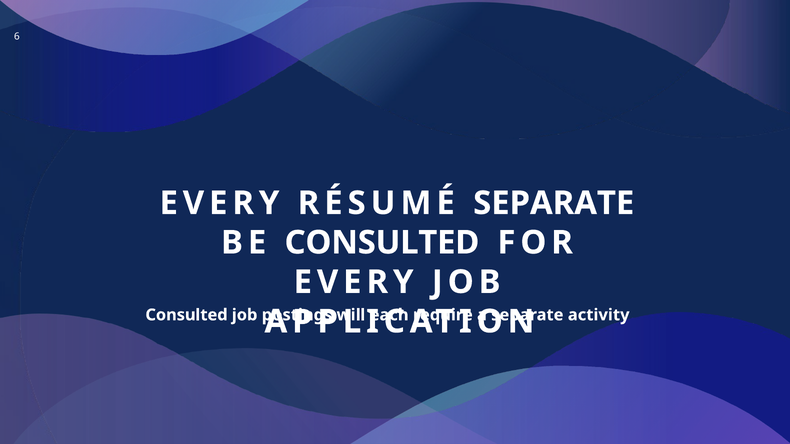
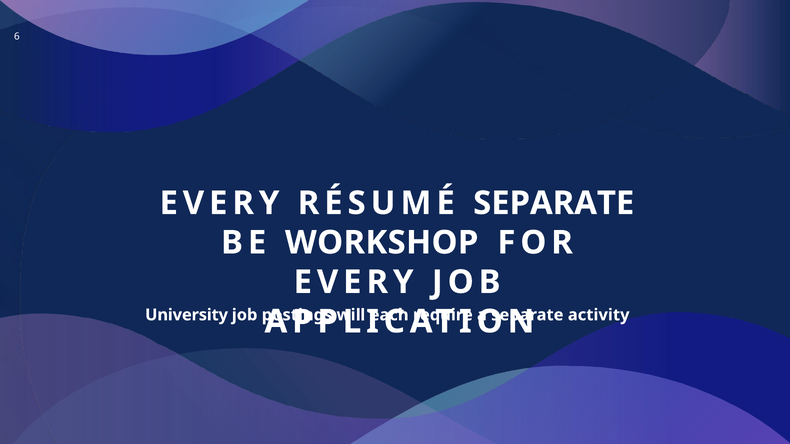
BE CONSULTED: CONSULTED -> WORKSHOP (382, 243)
Consulted: Consulted -> University (187, 315)
